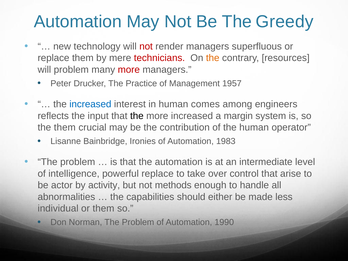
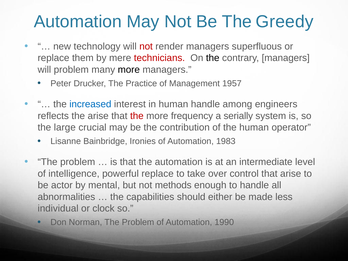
the colour: orange -> black (213, 58)
contrary resources: resources -> managers (286, 58)
more colour: red -> black (129, 70)
human comes: comes -> handle (205, 104)
the input: input -> arise (98, 116)
the colour: black -> red (137, 116)
more increased: increased -> frequency (192, 116)
margin: margin -> serially (238, 116)
the them: them -> large (65, 127)
activity: activity -> mental (104, 185)
or them: them -> clock (104, 208)
